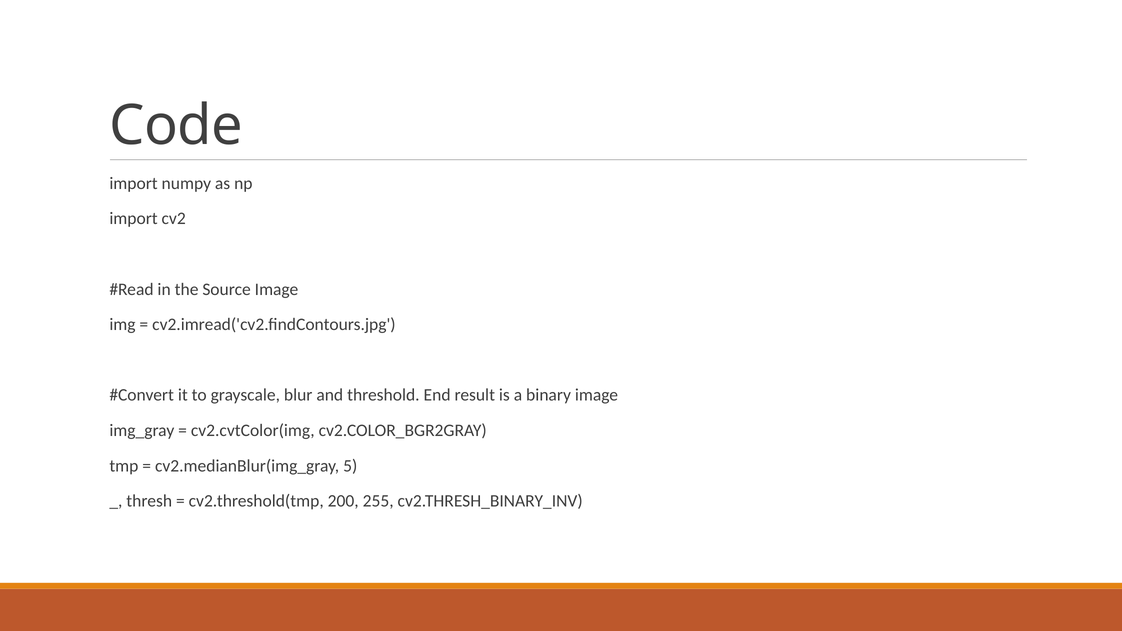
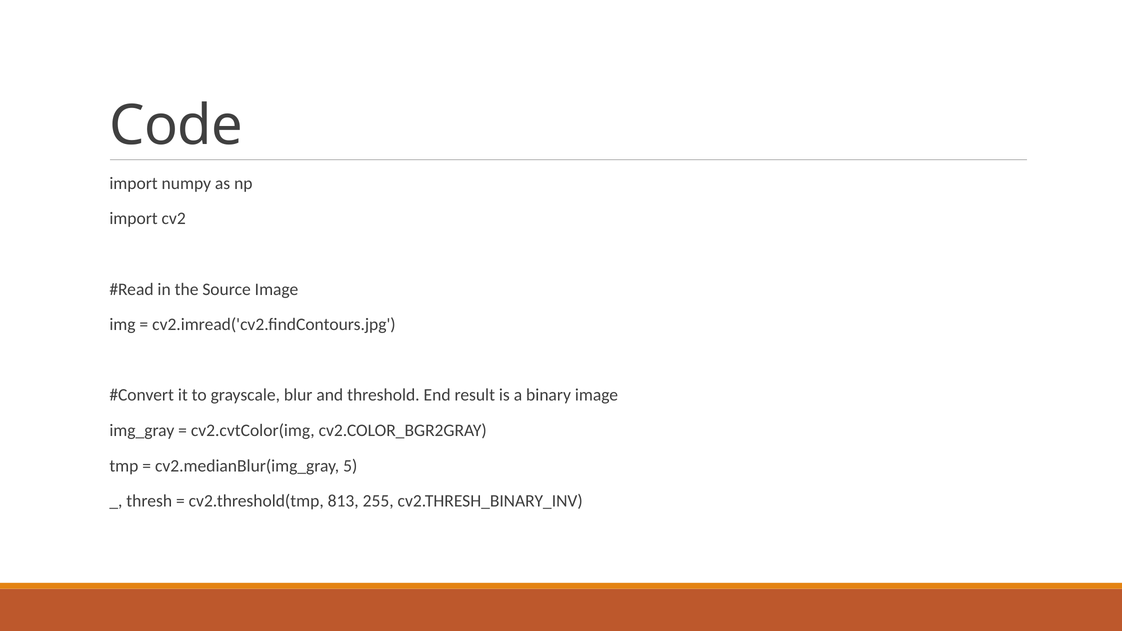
200: 200 -> 813 (343, 501)
